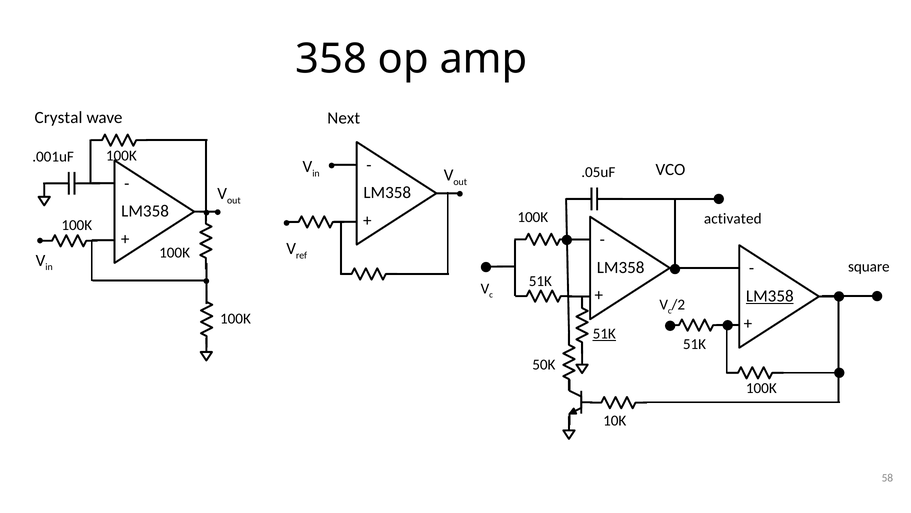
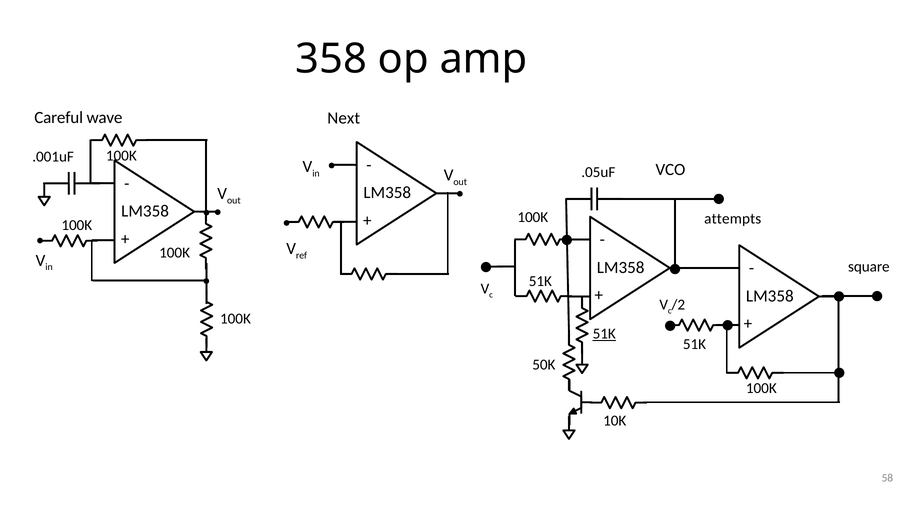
Crystal: Crystal -> Careful (59, 117)
activated: activated -> attempts (733, 218)
LM358 underline: present -> none (770, 296)
